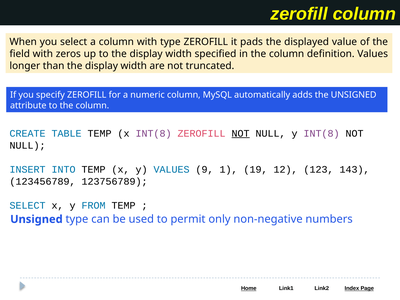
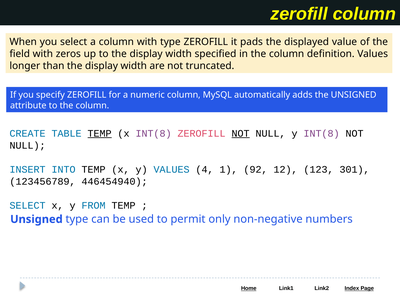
TEMP underline: none -> present (100, 133)
9: 9 -> 4 (205, 169)
19: 19 -> 92 (256, 169)
143: 143 -> 301 (355, 169)
123756789: 123756789 -> 446454940 (115, 181)
